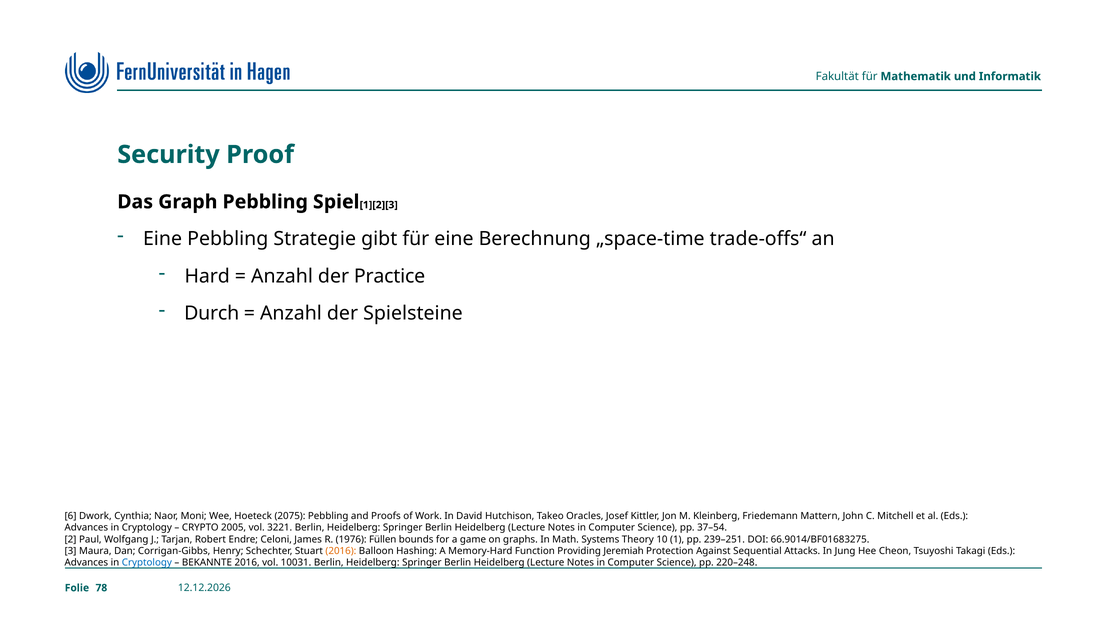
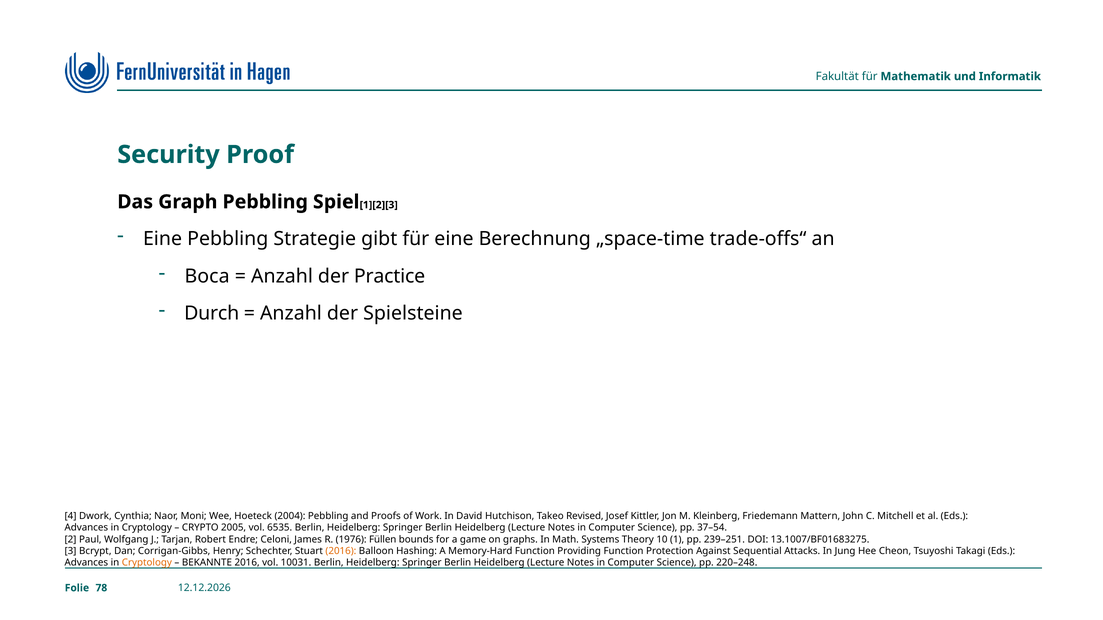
Hard: Hard -> Boca (207, 276)
6: 6 -> 4 (71, 516)
2075: 2075 -> 2004 (290, 516)
Oracles: Oracles -> Revised (585, 516)
3221: 3221 -> 6535 (280, 528)
66.9014/BF01683275: 66.9014/BF01683275 -> 13.1007/BF01683275 (820, 540)
Maura: Maura -> Bcrypt (95, 551)
Providing Jeremiah: Jeremiah -> Function (624, 551)
Cryptology colour: blue -> orange (147, 563)
